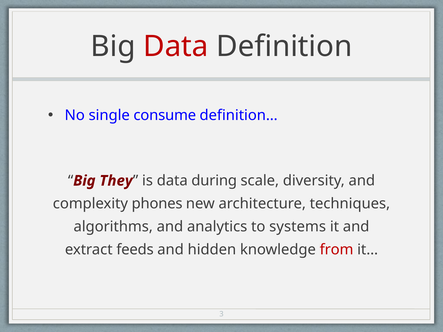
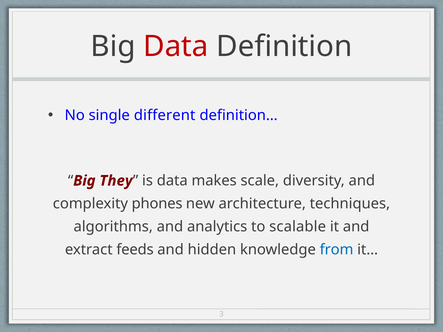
consume: consume -> different (165, 115)
during: during -> makes (214, 181)
systems: systems -> scalable (298, 227)
from colour: red -> blue (337, 250)
